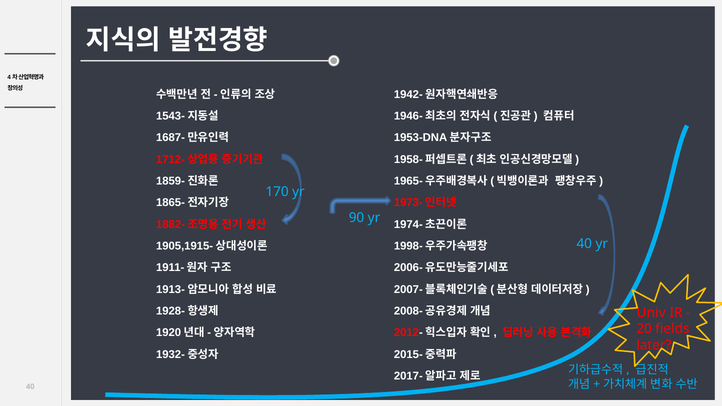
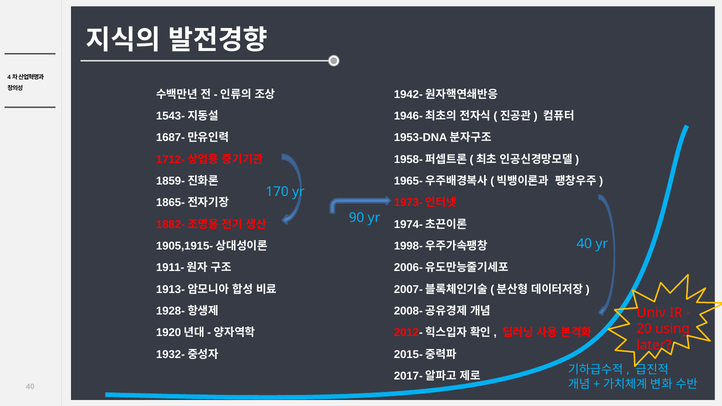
fields: fields -> using (672, 329)
